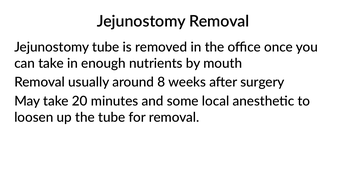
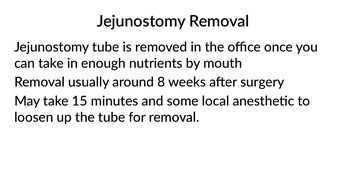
20: 20 -> 15 (80, 101)
